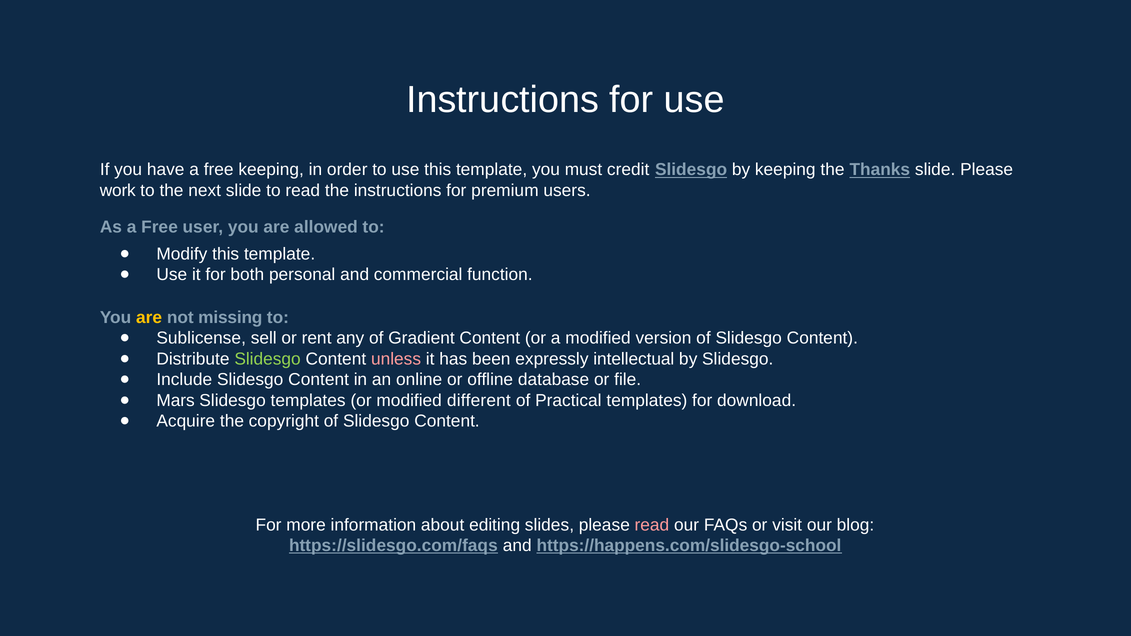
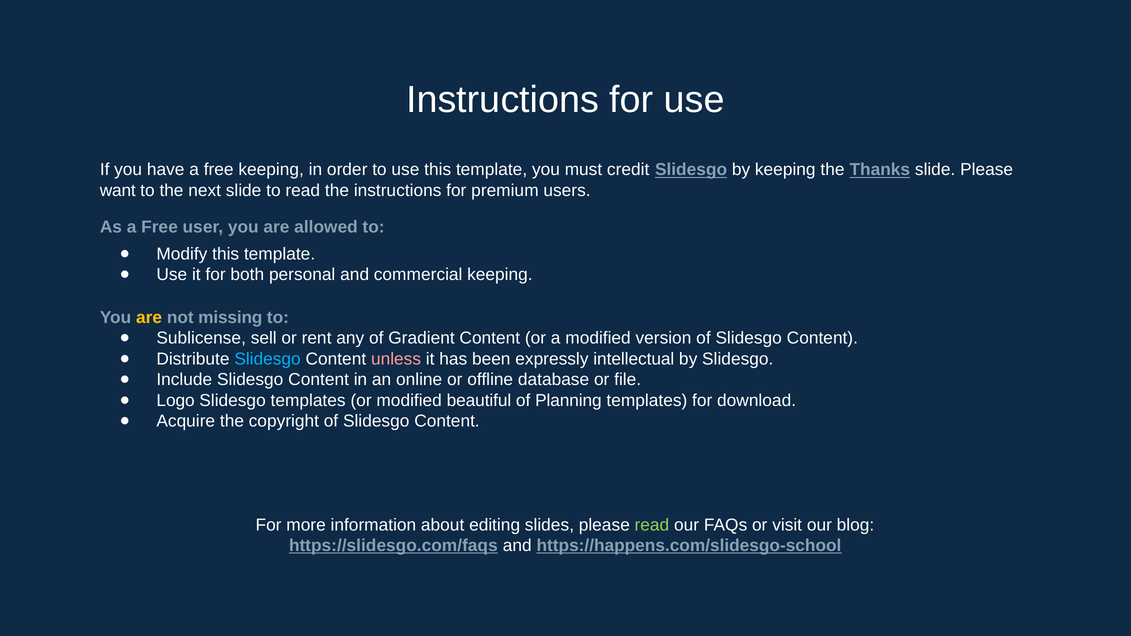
work: work -> want (118, 191)
commercial function: function -> keeping (500, 275)
Slidesgo colour: light green -> light blue (268, 359)
Mars: Mars -> Logo (176, 401)
different: different -> beautiful (479, 401)
Practical: Practical -> Planning (568, 401)
read colour: pink -> light green (652, 525)
